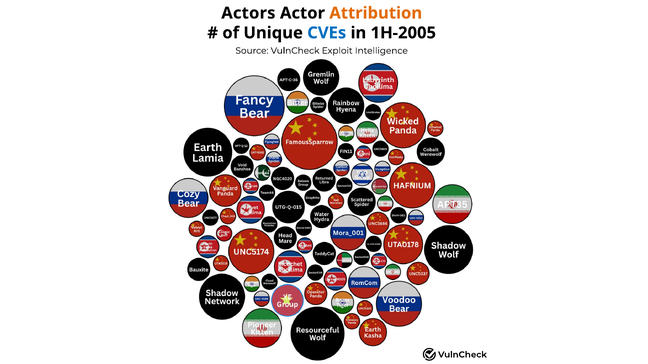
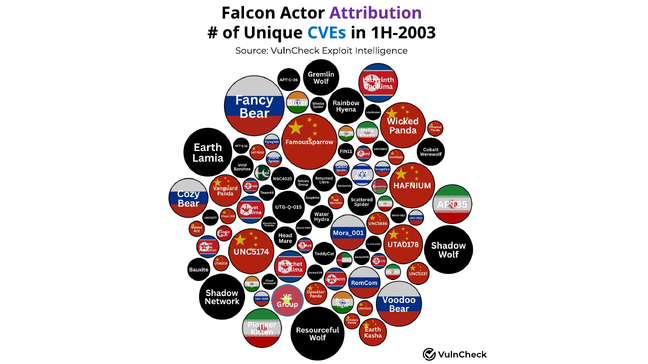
Actors: Actors -> Falcon (248, 13)
Attribution colour: orange -> purple (376, 13)
1H-2005: 1H-2005 -> 1H-2003 (403, 33)
